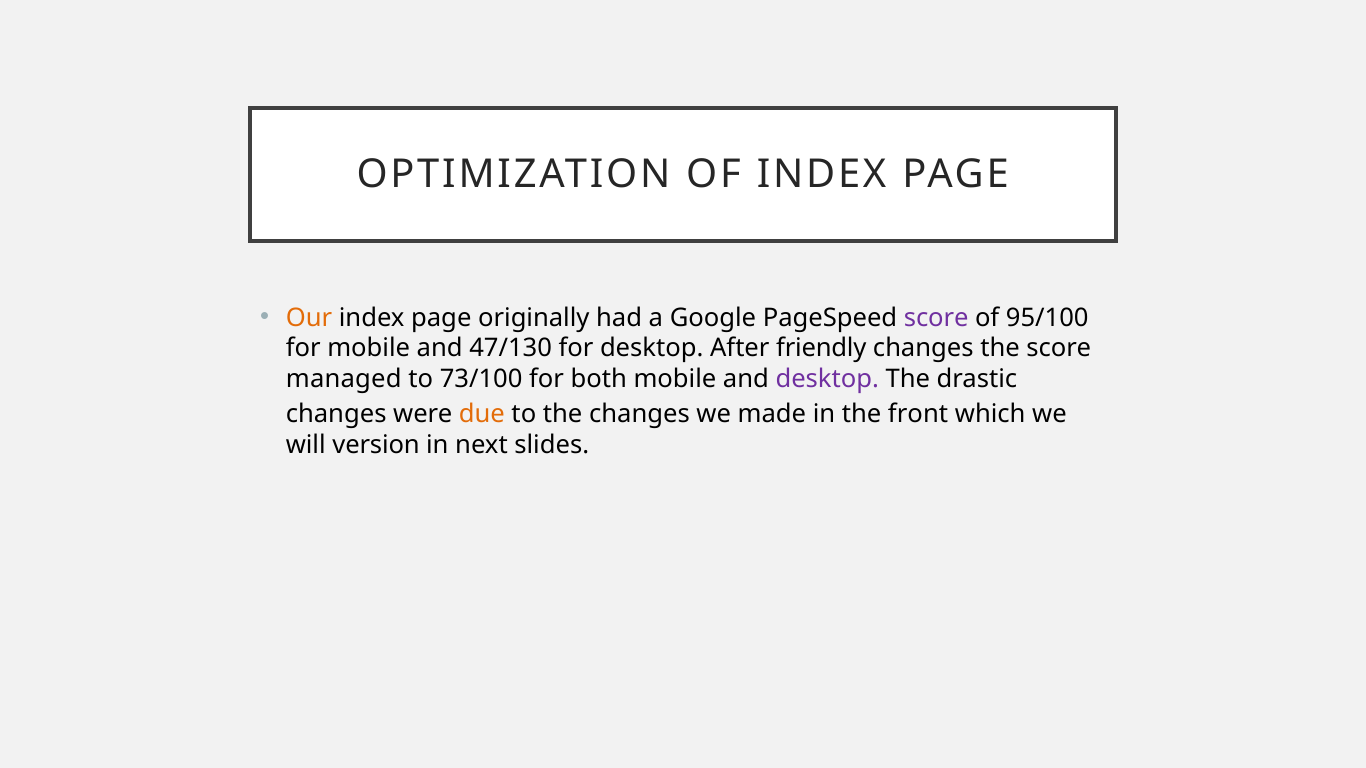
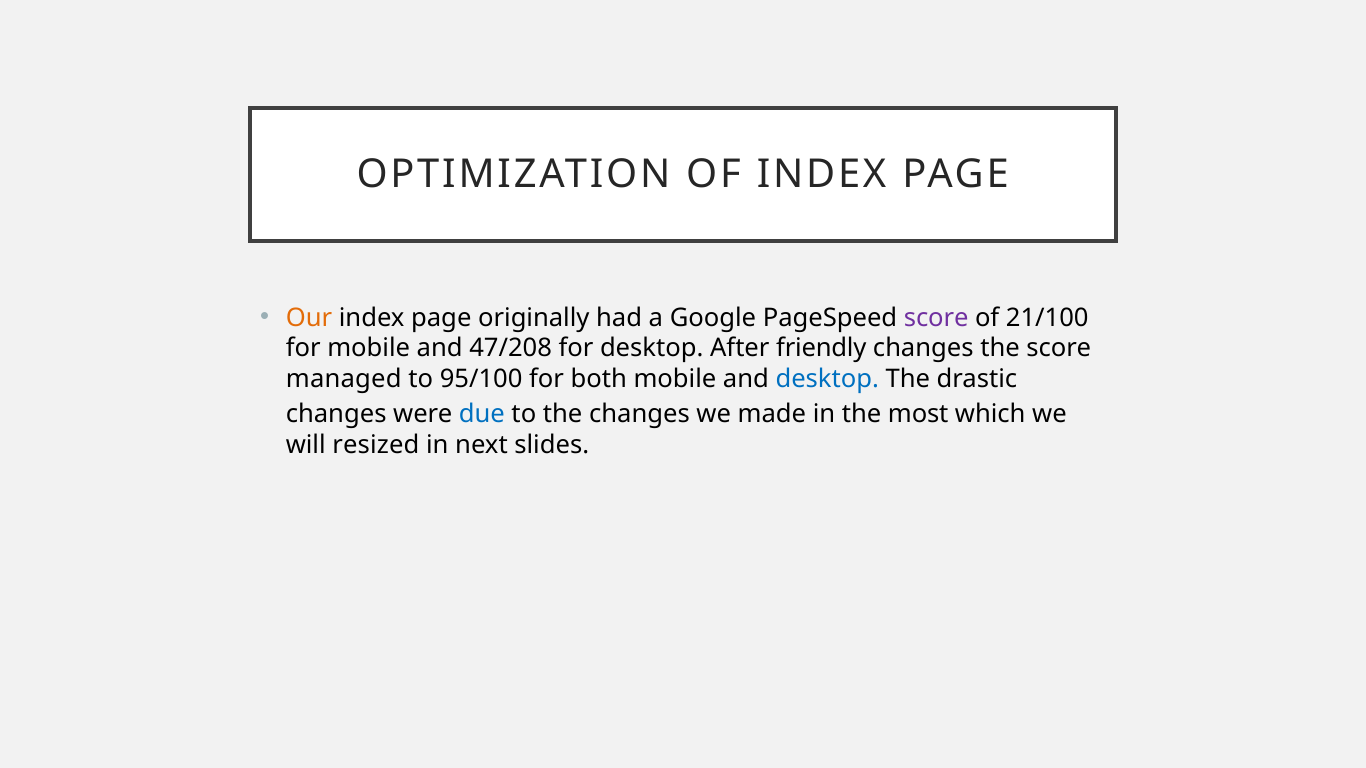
95/100: 95/100 -> 21/100 (1047, 318)
47/130: 47/130 -> 47/208 (511, 349)
73/100: 73/100 -> 95/100 (481, 379)
desktop colour: purple -> blue (827, 379)
due colour: orange -> blue (482, 414)
front: front -> most (918, 414)
version: version -> resized (376, 445)
